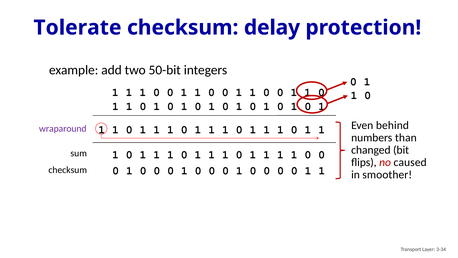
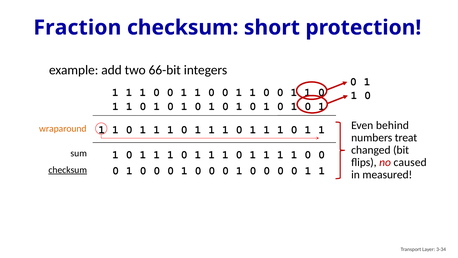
Tolerate: Tolerate -> Fraction (77, 28)
delay: delay -> short (272, 28)
50-bit: 50-bit -> 66-bit (165, 70)
wraparound colour: purple -> orange (63, 128)
than: than -> treat (406, 137)
checksum underline: none -> present (68, 170)
smoother: smoother -> measured (387, 175)
